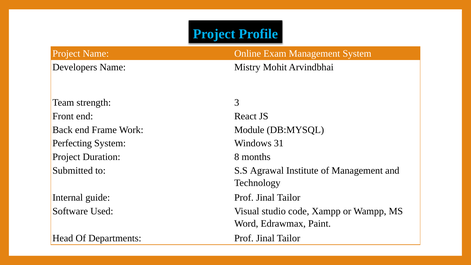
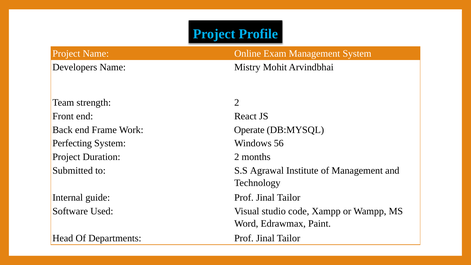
strength 3: 3 -> 2 (237, 103)
Module: Module -> Operate (249, 130)
31: 31 -> 56 (279, 143)
Duration 8: 8 -> 2 (237, 157)
